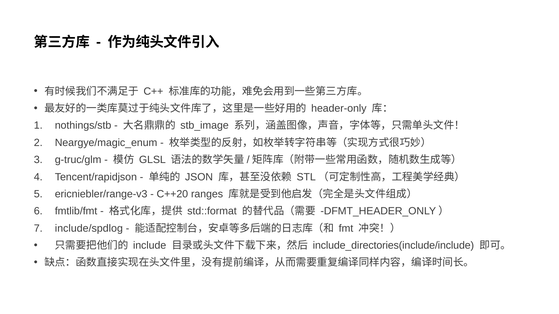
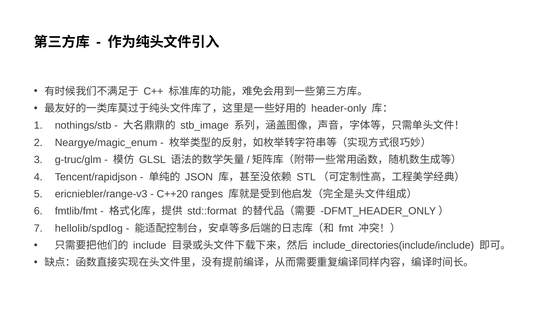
include/spdlog: include/spdlog -> hellolib/spdlog (89, 229)
